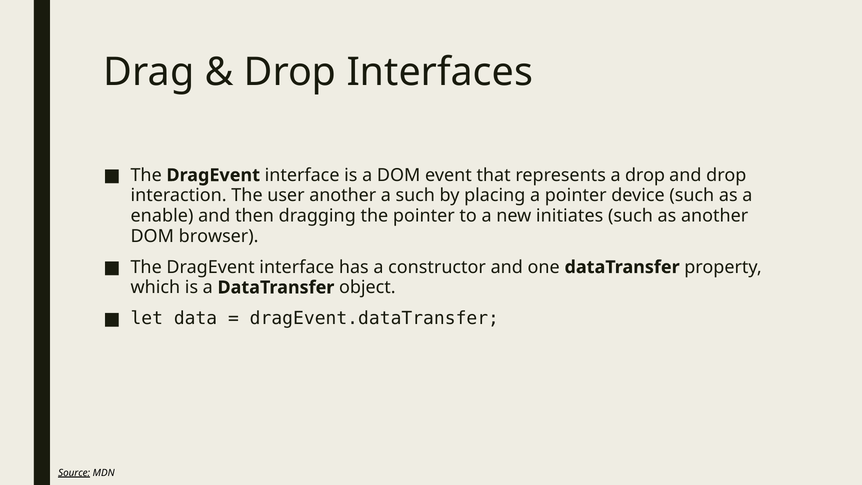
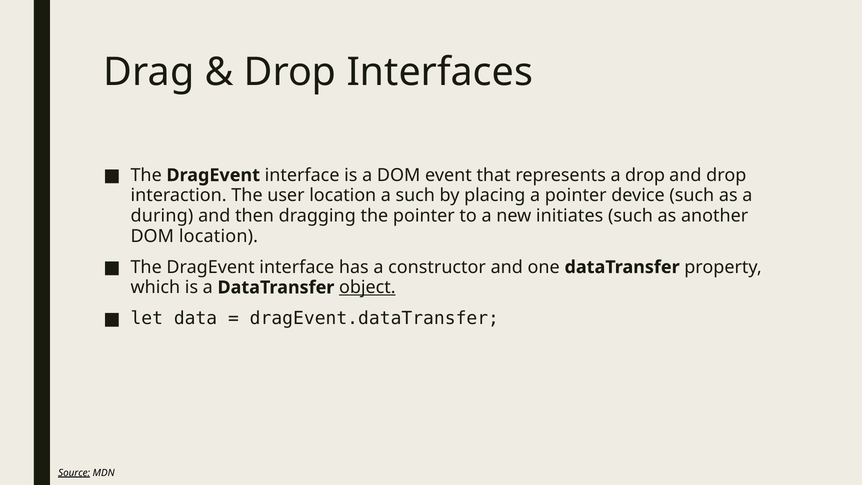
user another: another -> location (343, 195)
enable: enable -> during (162, 216)
DOM browser: browser -> location (218, 236)
object underline: none -> present (367, 287)
